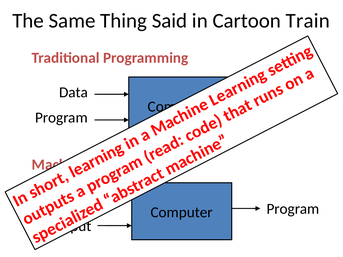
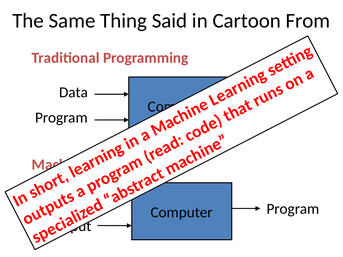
Train: Train -> From (308, 21)
